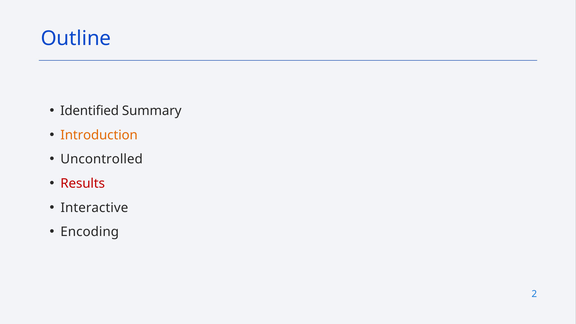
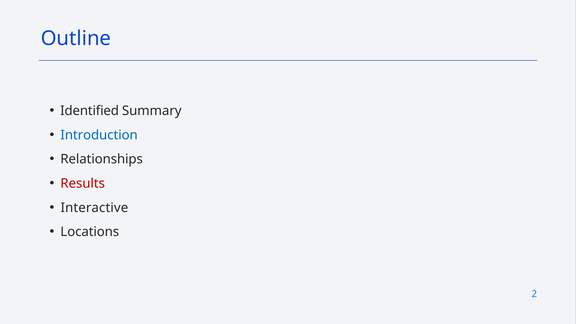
Introduction colour: orange -> blue (99, 135)
Uncontrolled: Uncontrolled -> Relationships (102, 159)
Encoding: Encoding -> Locations (90, 232)
